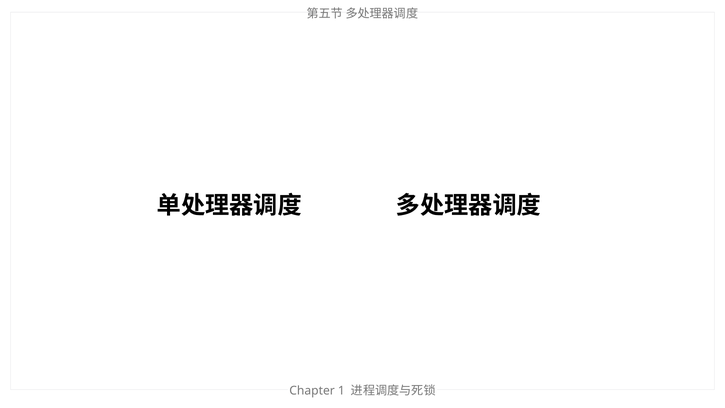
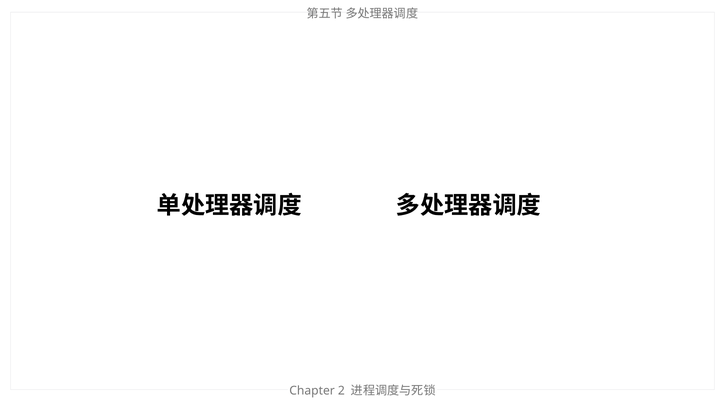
1: 1 -> 2 (341, 390)
